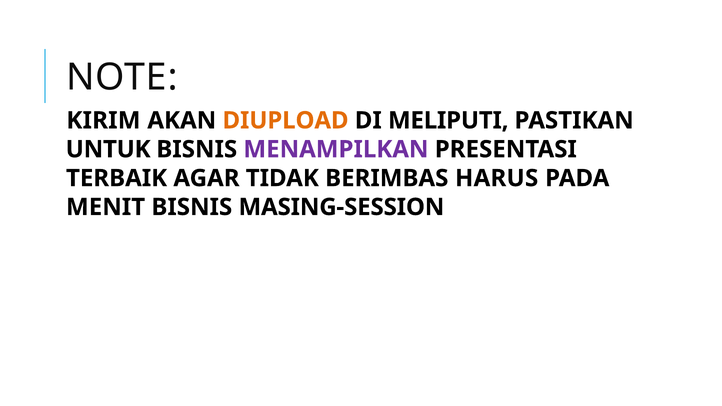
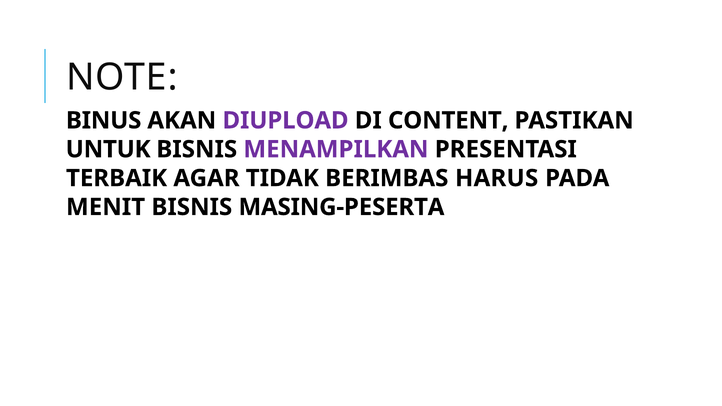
KIRIM: KIRIM -> BINUS (104, 121)
DIUPLOAD colour: orange -> purple (286, 121)
MELIPUTI: MELIPUTI -> CONTENT (448, 121)
MASING-SESSION: MASING-SESSION -> MASING-PESERTA (341, 207)
